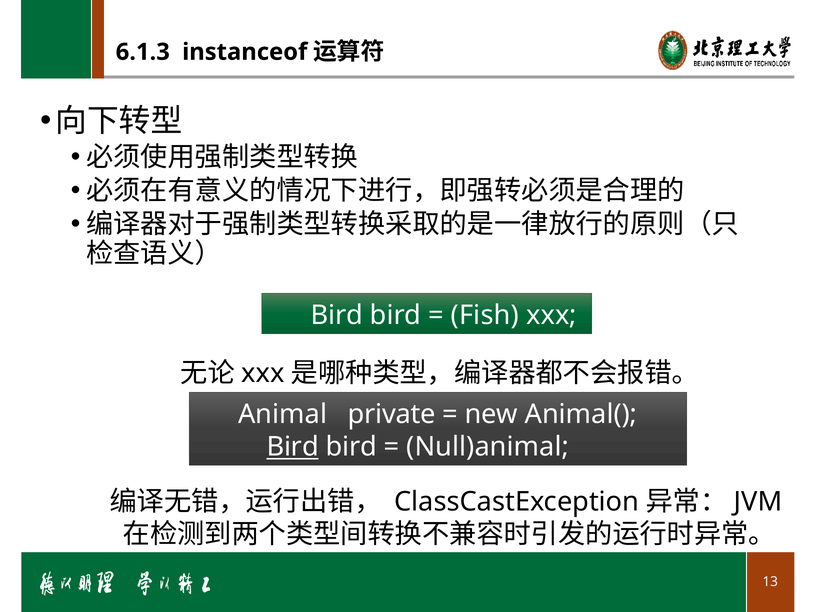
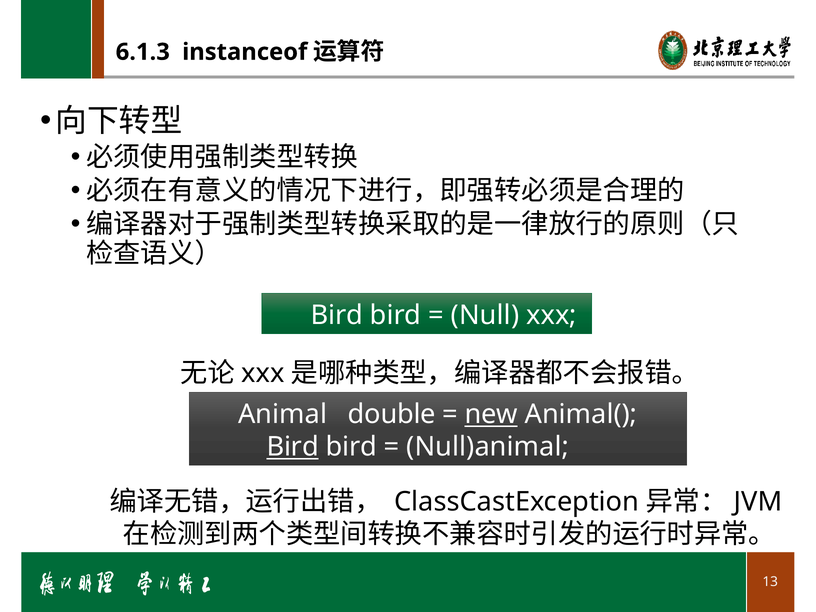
Fish: Fish -> Null (485, 315)
private: private -> double (392, 414)
new underline: none -> present (491, 414)
